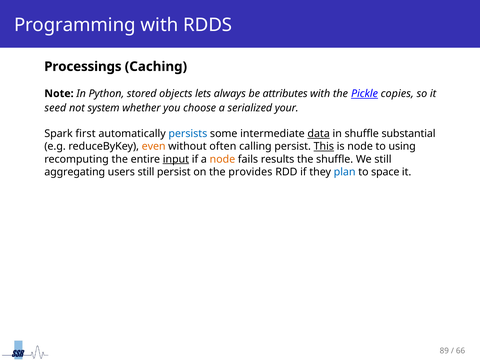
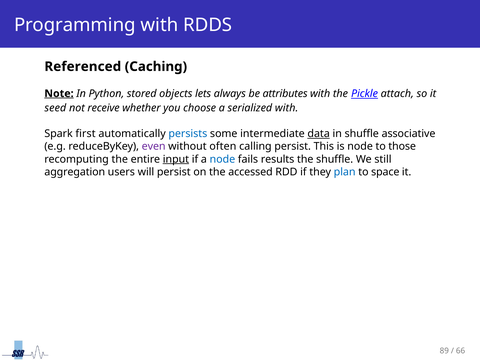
Processings: Processings -> Referenced (83, 67)
Note underline: none -> present (59, 94)
copies: copies -> attach (397, 94)
system: system -> receive (104, 108)
serialized your: your -> with (287, 108)
substantial: substantial -> associative (409, 134)
even colour: orange -> purple (154, 146)
This underline: present -> none (324, 146)
using: using -> those (402, 146)
node colour: orange -> blue (222, 159)
aggregating: aggregating -> aggregation (75, 172)
users still: still -> will (146, 172)
provides: provides -> accessed (250, 172)
